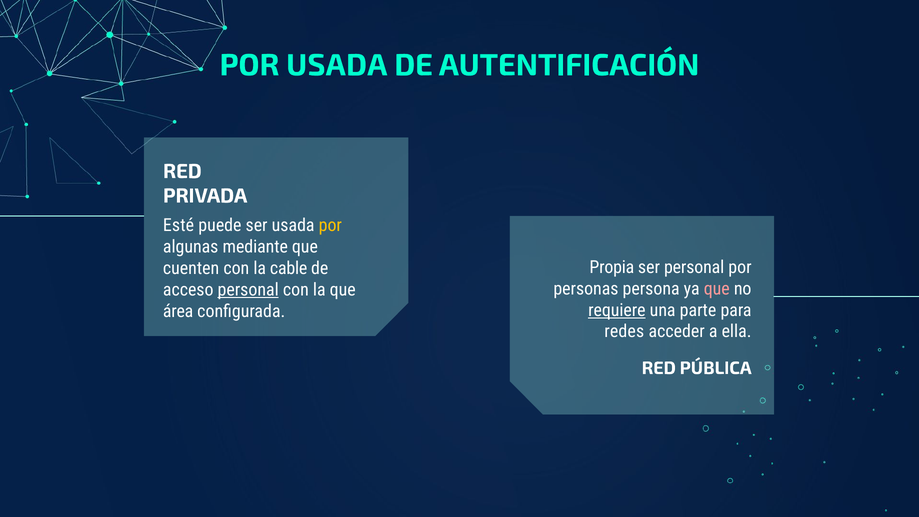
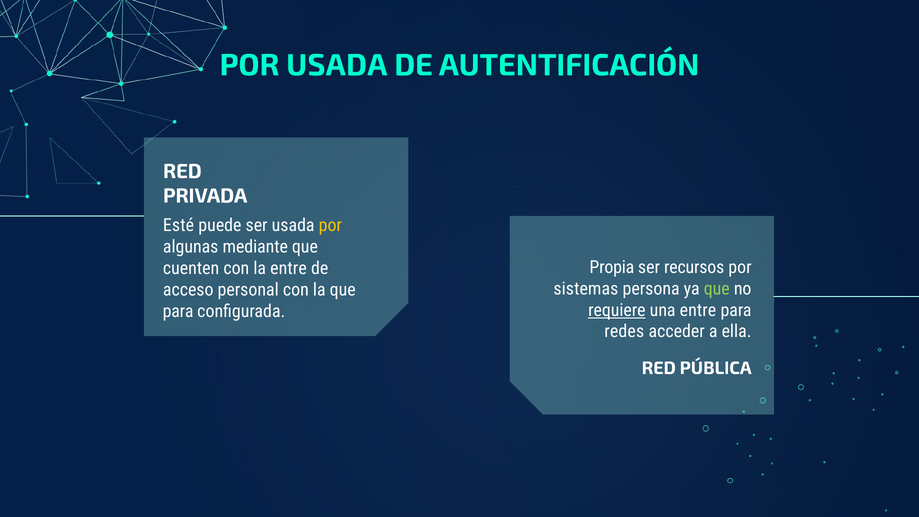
ser personal: personal -> recursos (694, 267)
la cable: cable -> entre (288, 268)
personas: personas -> sistemas (586, 289)
que colour: pink -> light green (717, 289)
personal underline: present -> none (248, 290)
una parte: parte -> entre (698, 310)
área: área -> para (178, 311)
